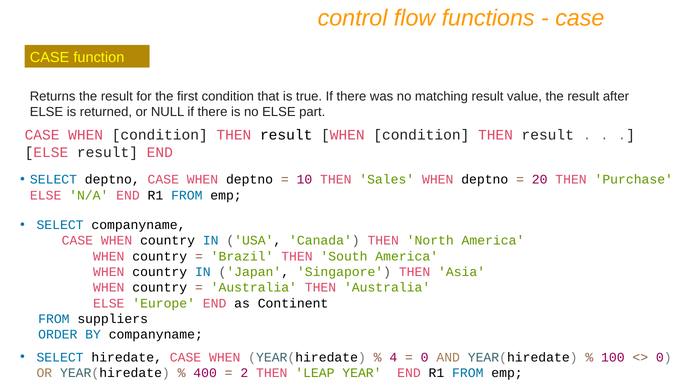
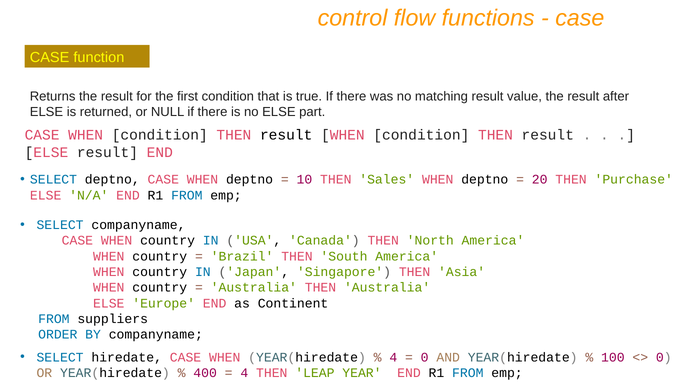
2: 2 -> 4 (244, 373)
